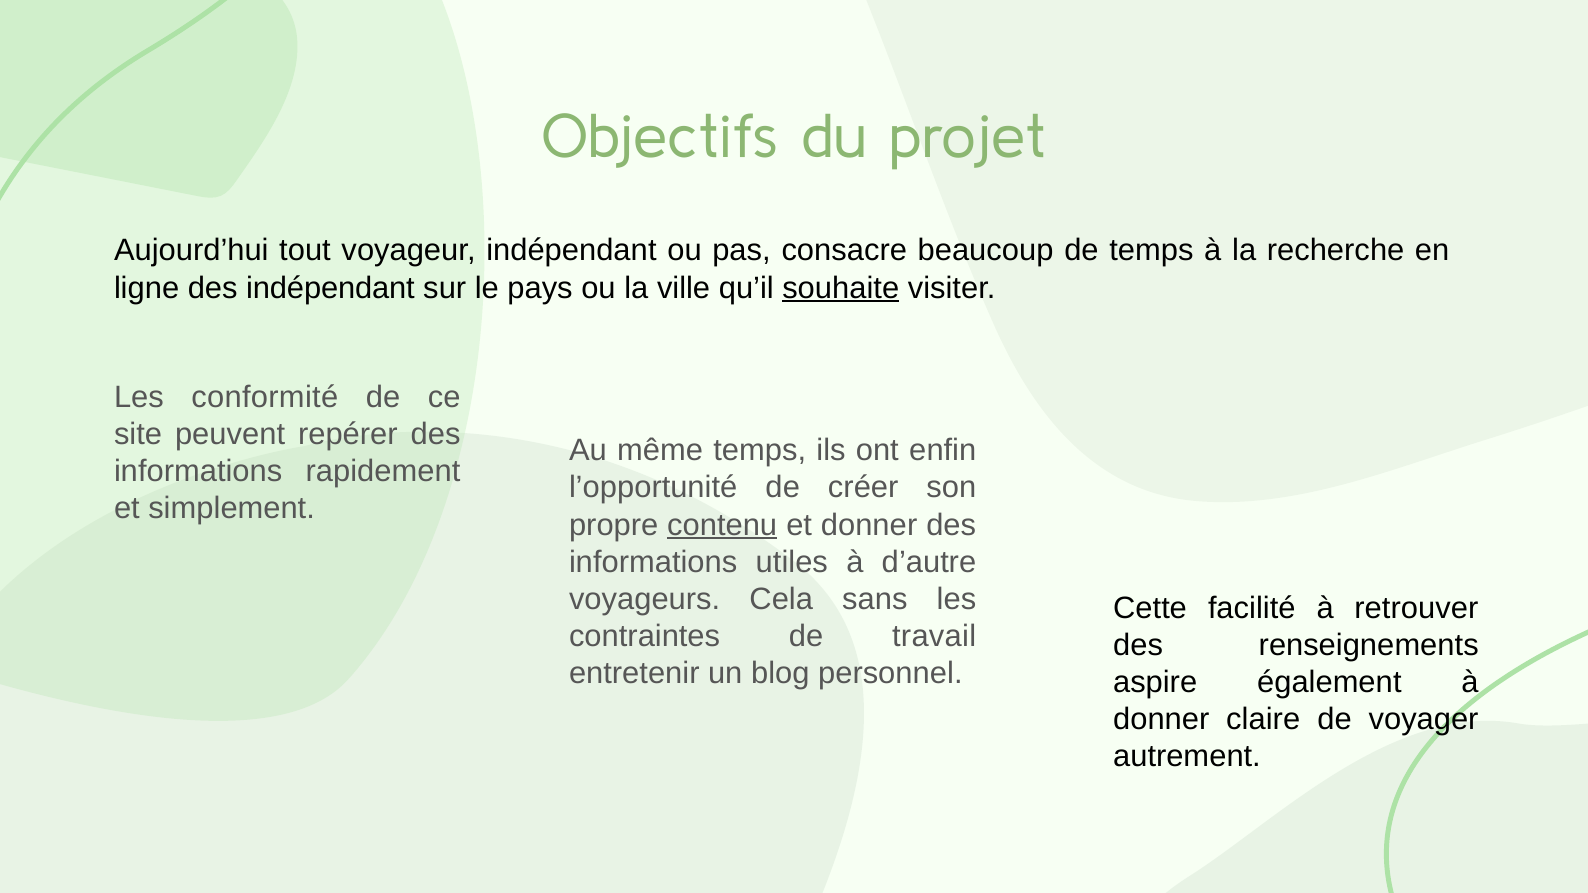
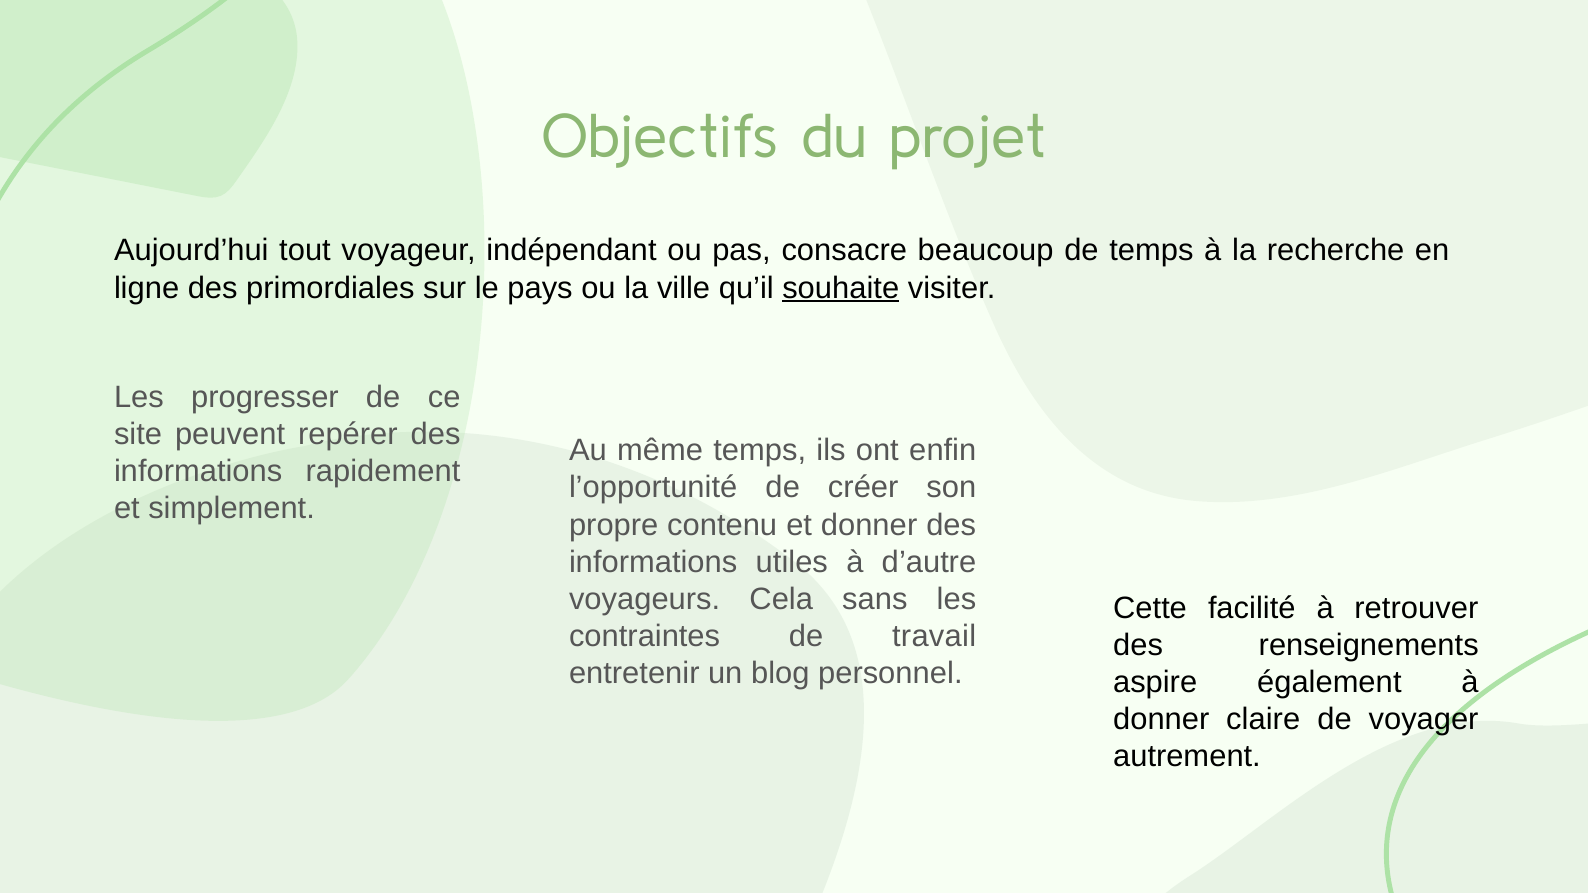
des indépendant: indépendant -> primordiales (330, 288)
conformité: conformité -> progresser (265, 397)
contenu underline: present -> none (722, 525)
